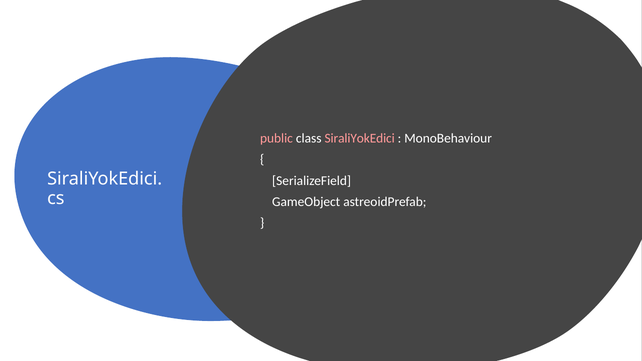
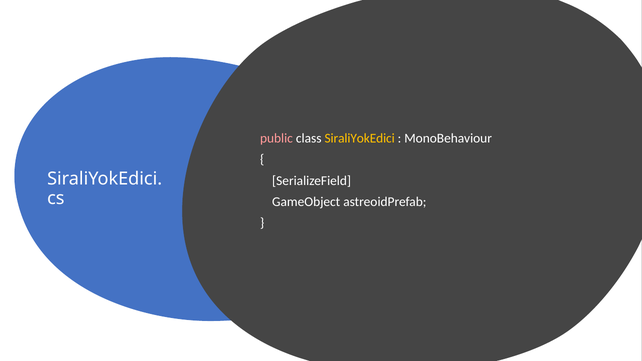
SiraliYokEdici colour: pink -> yellow (360, 138)
